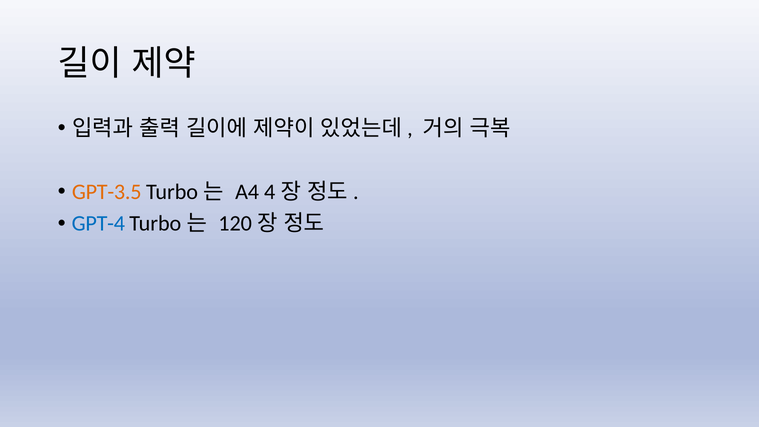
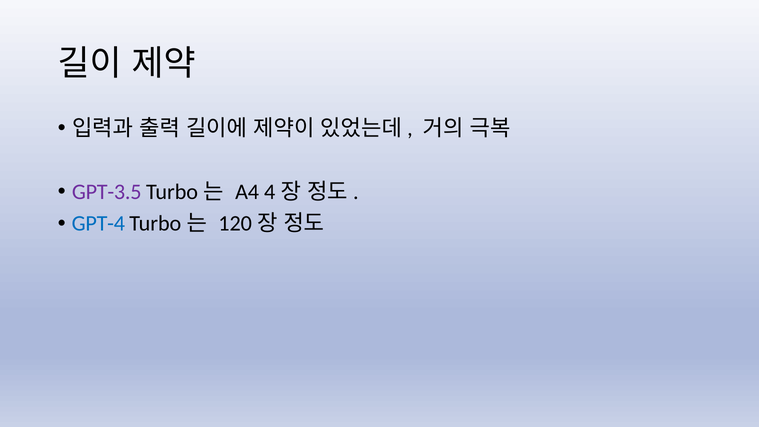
GPT-3.5 colour: orange -> purple (107, 192)
